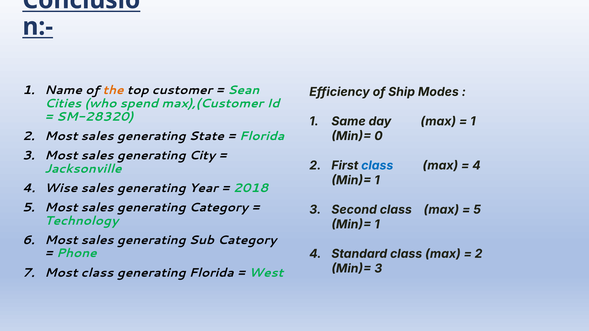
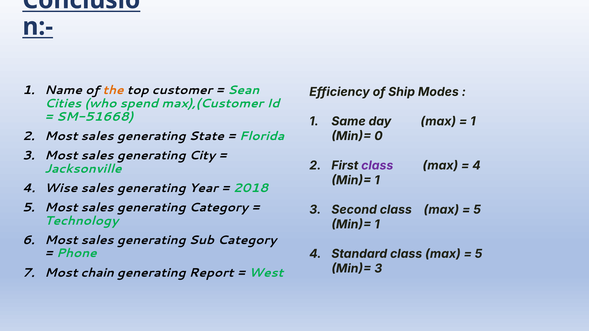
SM-28320: SM-28320 -> SM-51668 (95, 117)
class colour: blue -> purple (377, 166)
2: 2 -> 5 (479, 254)
Most class: class -> chain (97, 273)
generating Florida: Florida -> Report (211, 273)
